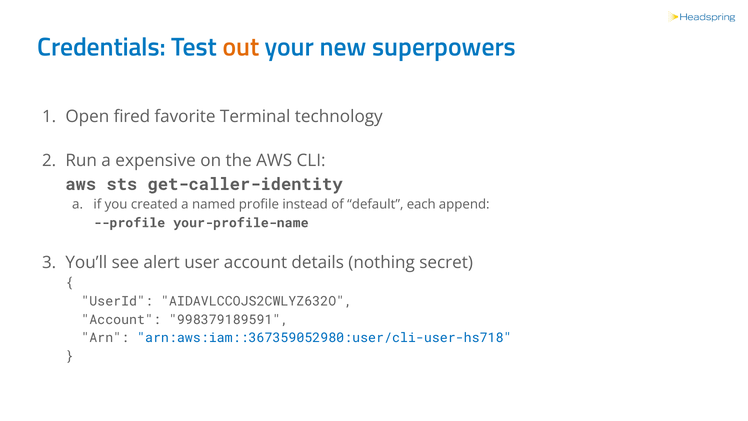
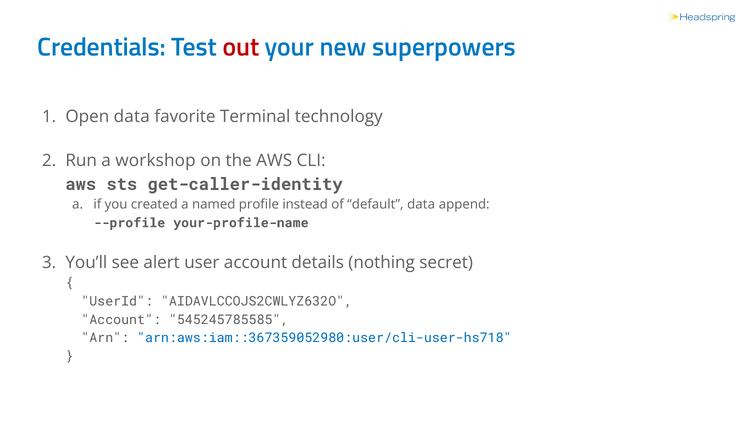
out colour: orange -> red (241, 47)
Open fired: fired -> data (132, 116)
expensive: expensive -> workshop (156, 160)
default each: each -> data (421, 204)
998379189591: 998379189591 -> 545245785585 (229, 319)
